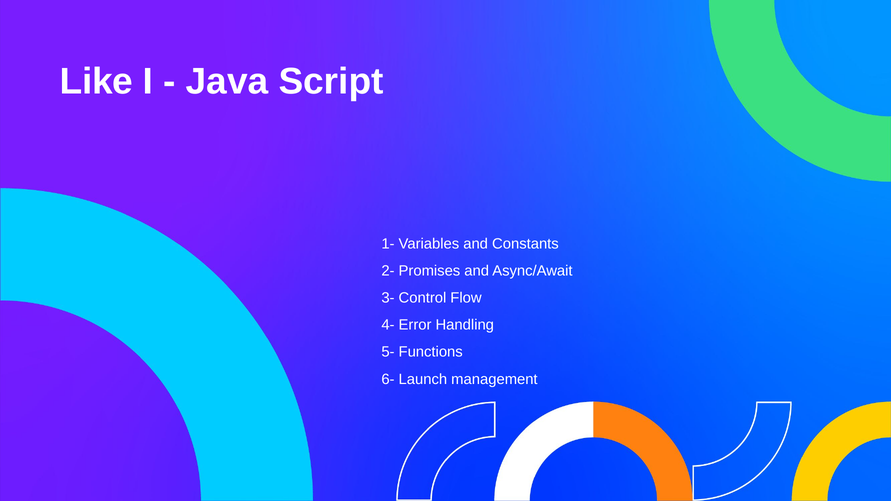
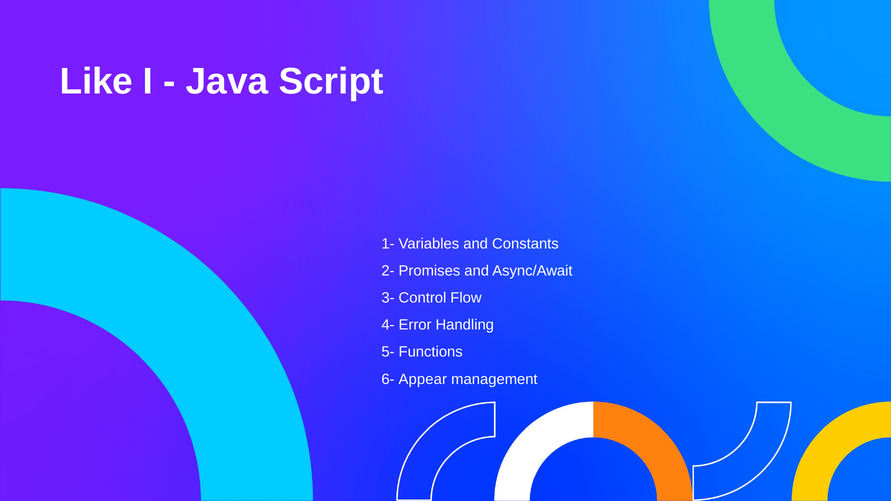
Launch: Launch -> Appear (423, 379)
